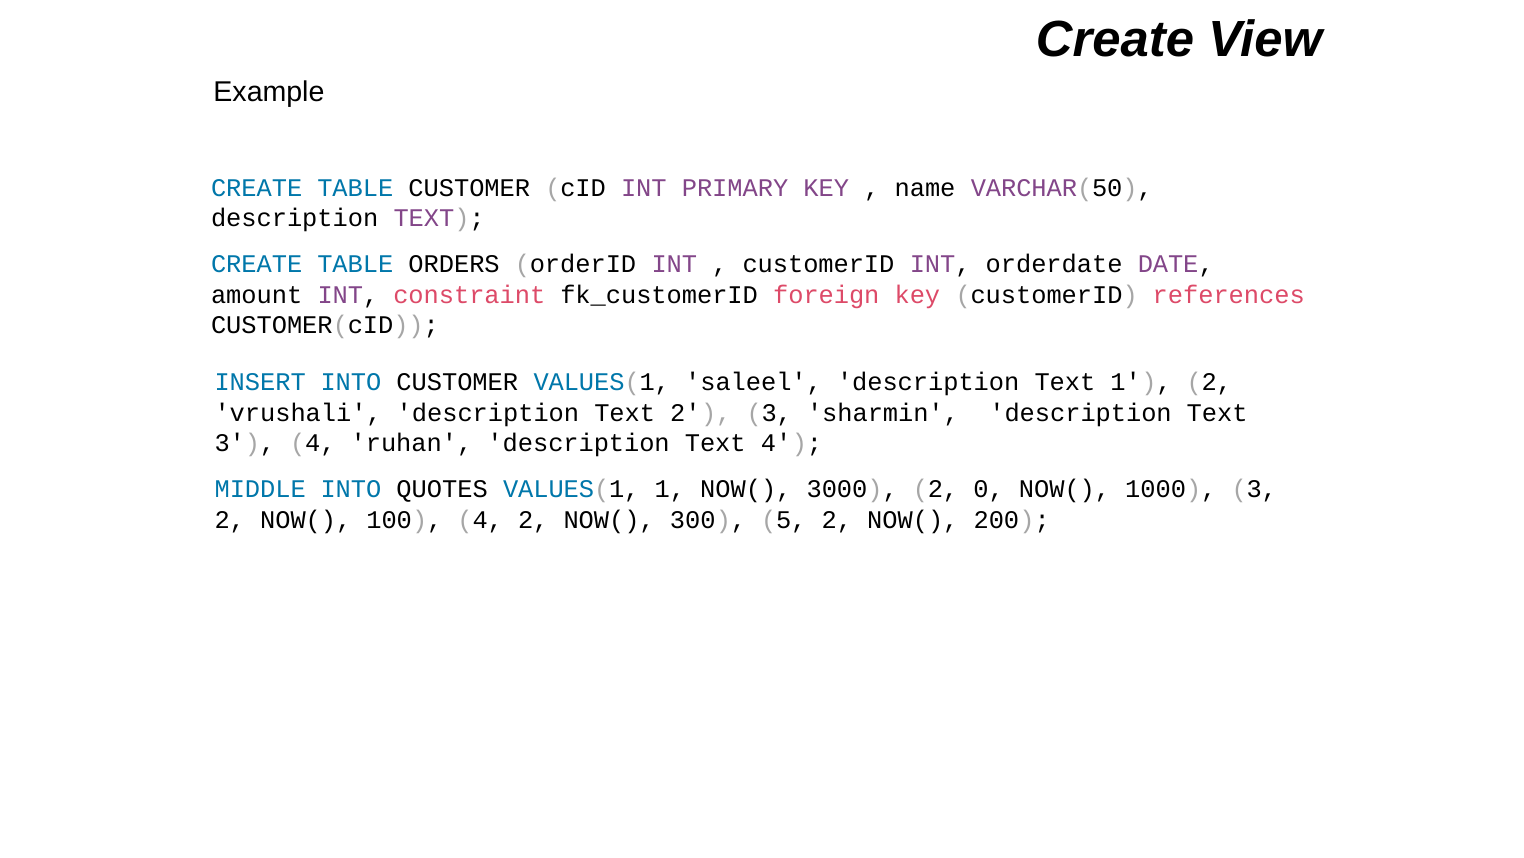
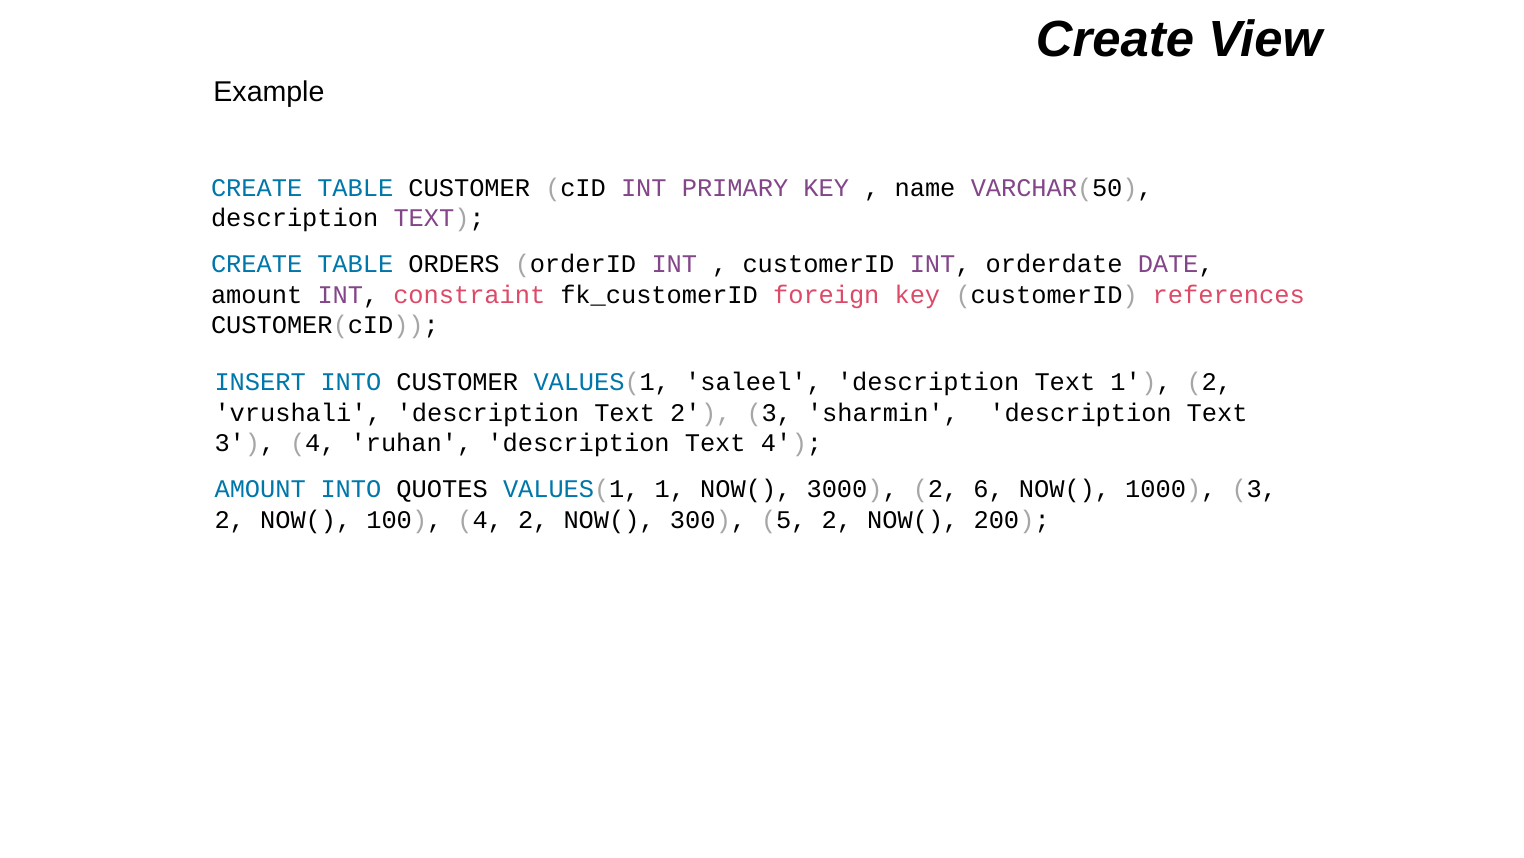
MIDDLE: MIDDLE -> AMOUNT (260, 489)
0: 0 -> 6 (989, 489)
